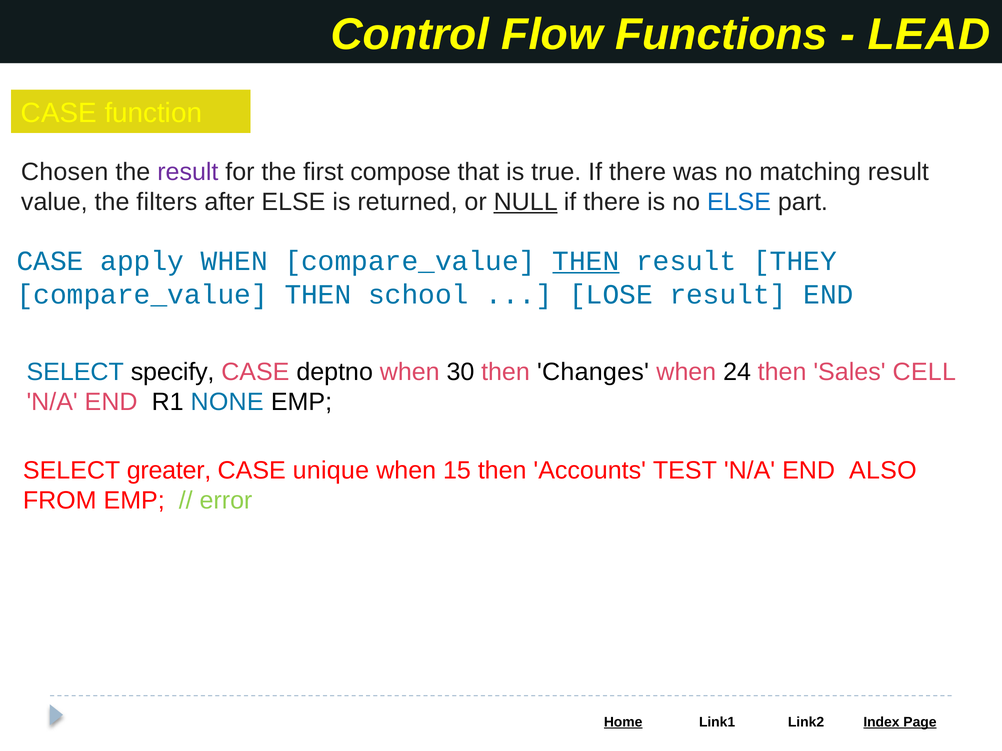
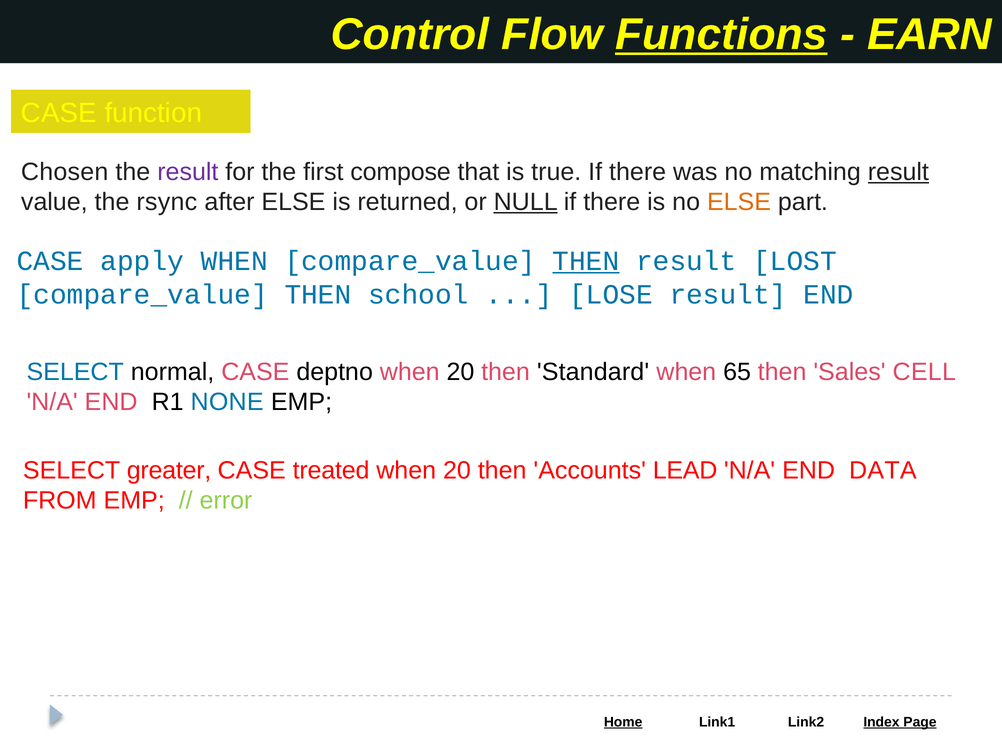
Functions underline: none -> present (721, 35)
LEAD: LEAD -> EARN (929, 35)
result underline: none -> present (898, 172)
filters: filters -> rsync (167, 202)
ELSE colour: blue -> orange (739, 202)
THEY: THEY -> LOST (795, 261)
specify: specify -> normal (173, 372)
deptno when 30: 30 -> 20 (460, 372)
Changes: Changes -> Standard (593, 372)
24: 24 -> 65 (737, 372)
unique: unique -> treated (331, 471)
15: 15 -> 20 (457, 471)
TEST: TEST -> LEAD (685, 471)
ALSO: ALSO -> DATA (883, 471)
